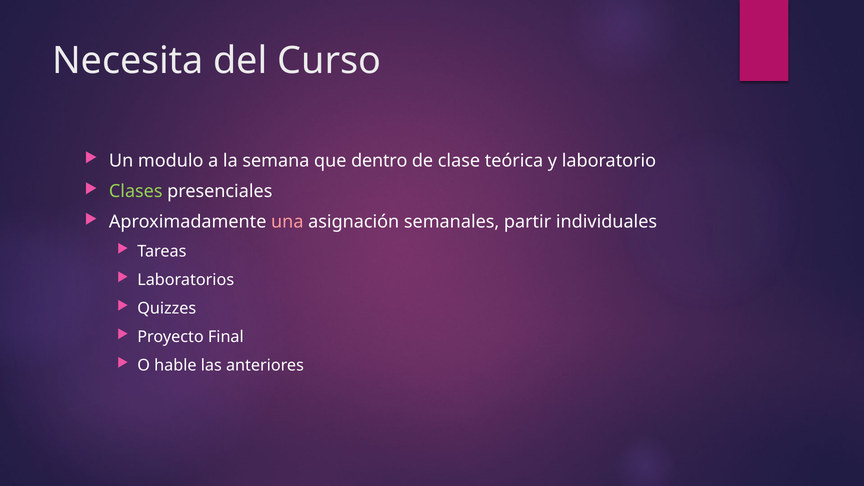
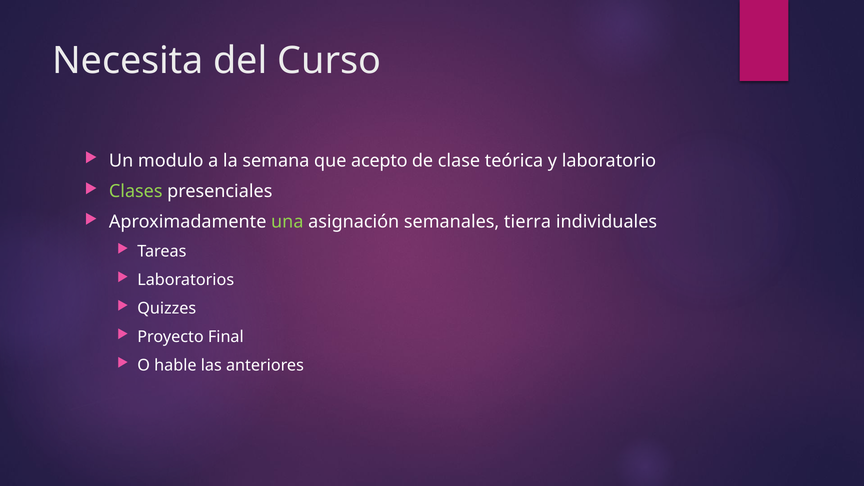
dentro: dentro -> acepto (379, 161)
una colour: pink -> light green (287, 222)
partir: partir -> tierra (528, 222)
